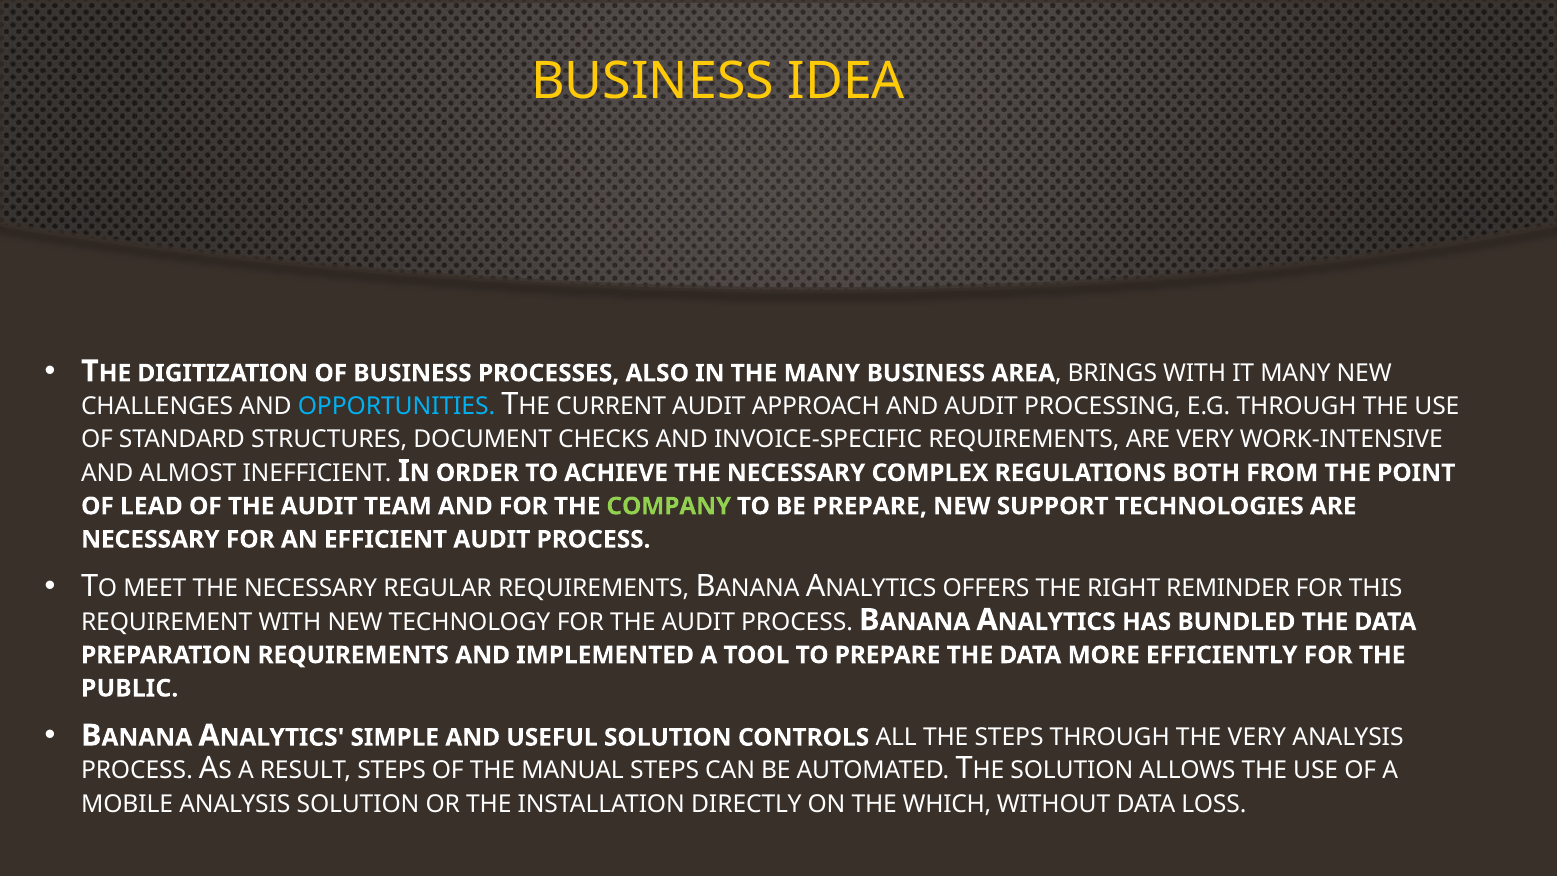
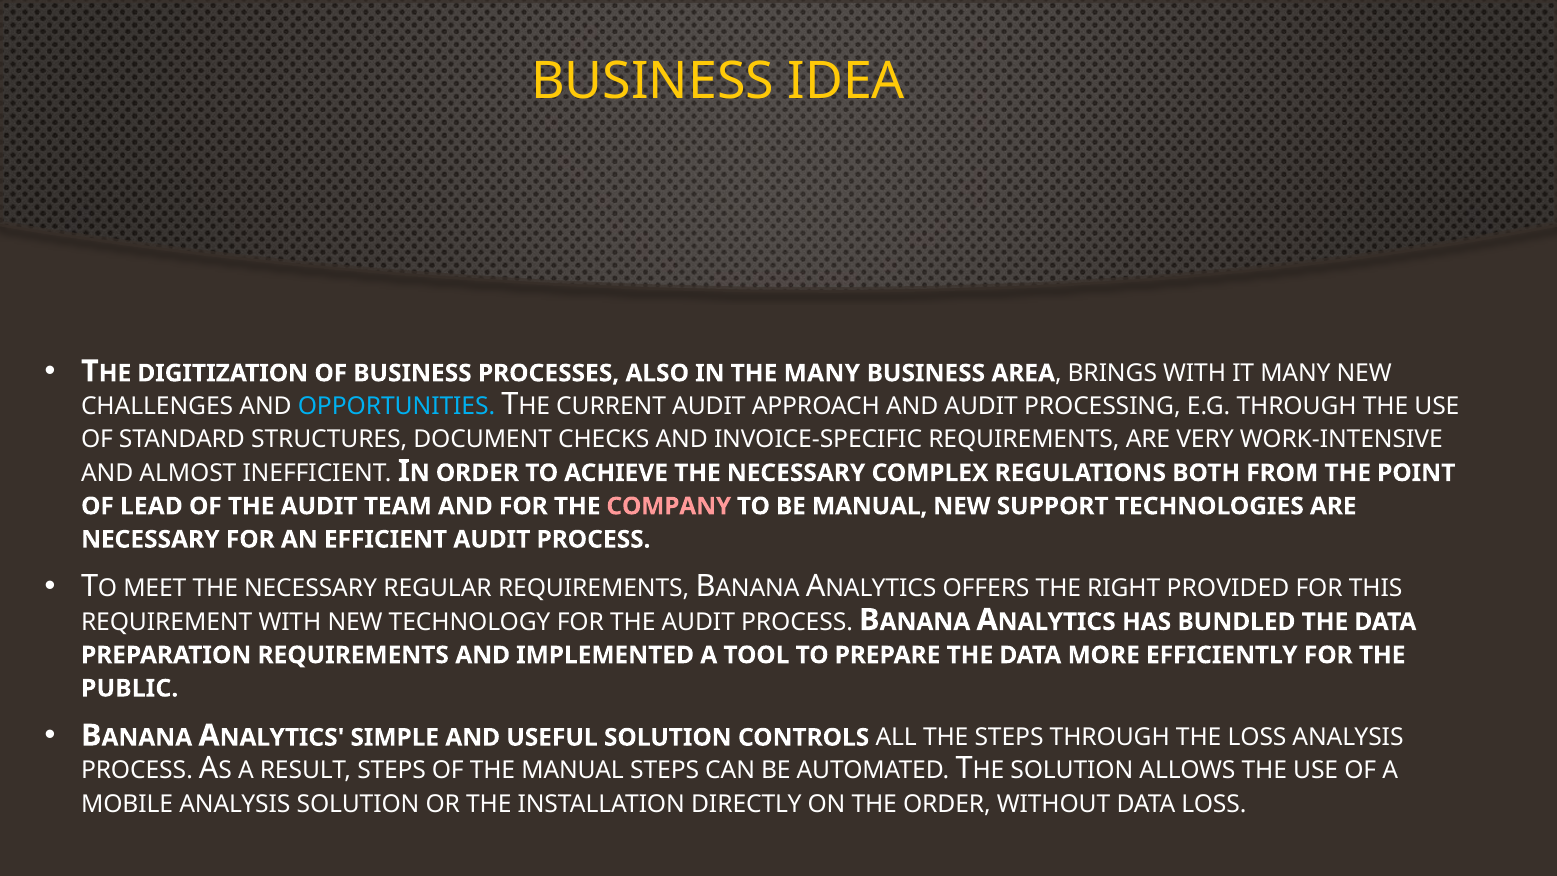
COMPANY colour: light green -> pink (669, 506)
BE PREPARE: PREPARE -> MANUAL (870, 506)
REMINDER: REMINDER -> PROVIDED (1228, 589)
THE VERY: VERY -> LOSS (1257, 737)
THE WHICH: WHICH -> ORDER (947, 804)
